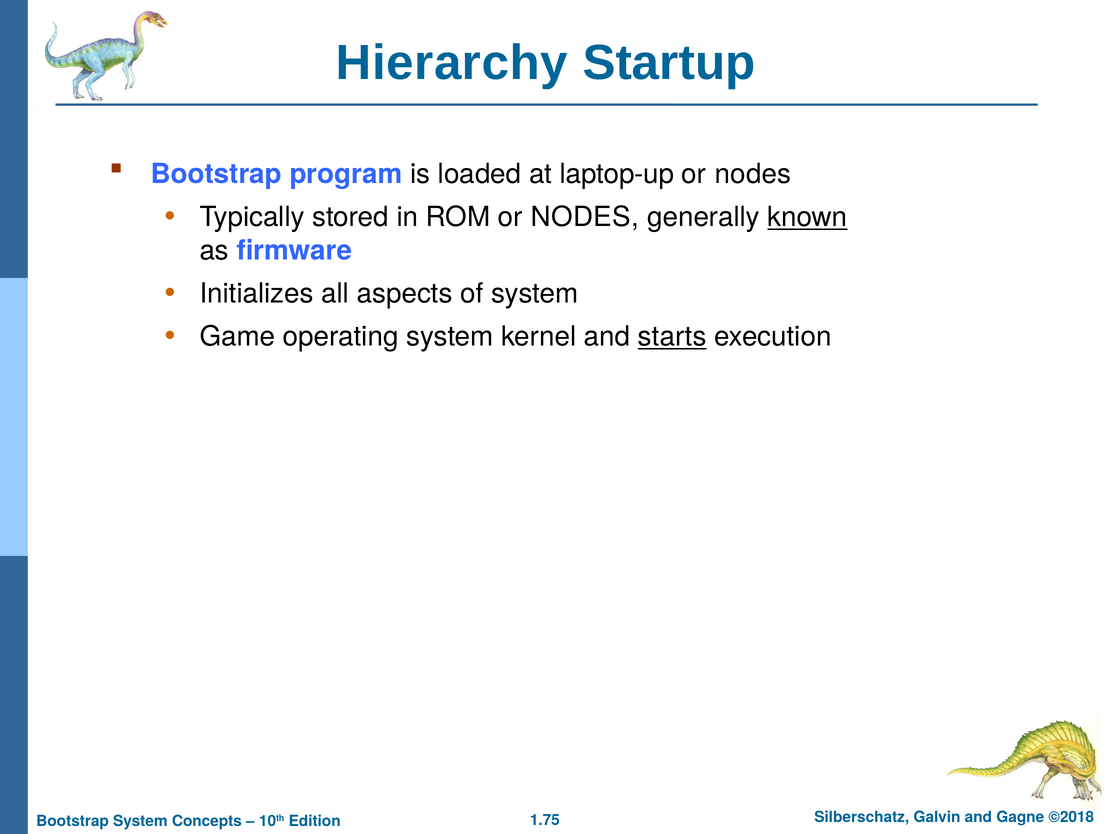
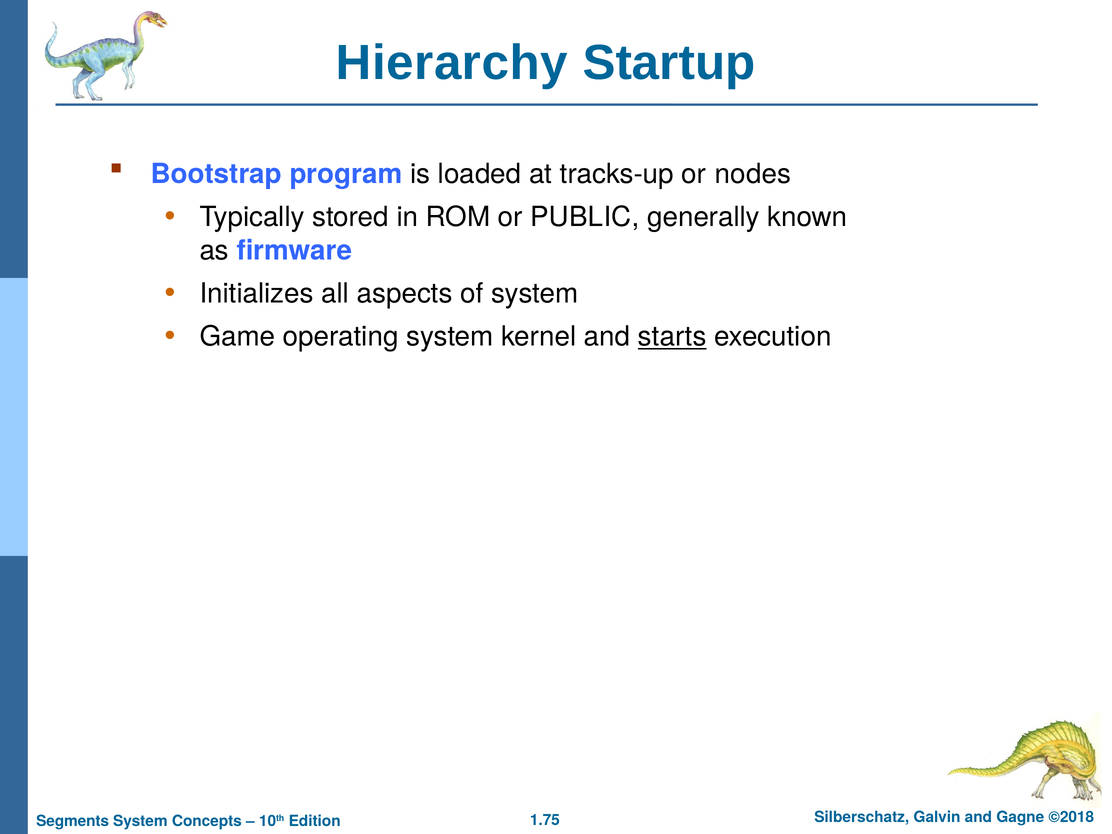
laptop-up: laptop-up -> tracks-up (617, 174)
ROM or NODES: NODES -> PUBLIC (585, 217)
known underline: present -> none (807, 217)
Bootstrap: Bootstrap -> Segments (73, 821)
